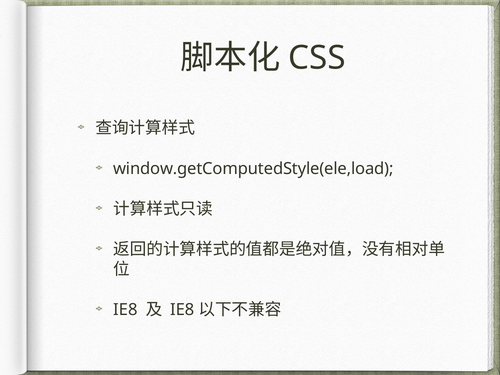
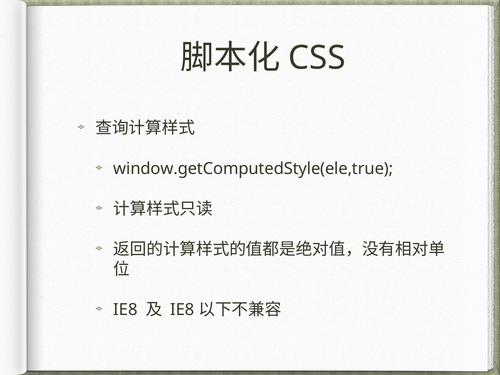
window.getComputedStyle(ele,load: window.getComputedStyle(ele,load -> window.getComputedStyle(ele,true (253, 169)
